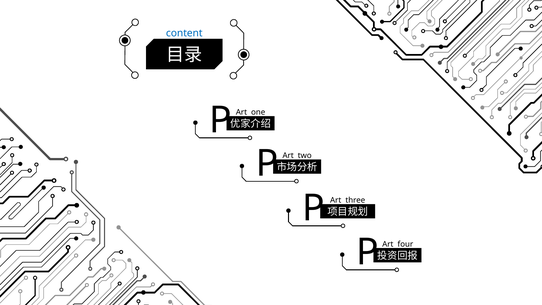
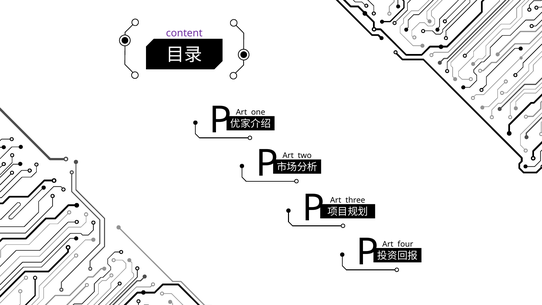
content colour: blue -> purple (184, 33)
